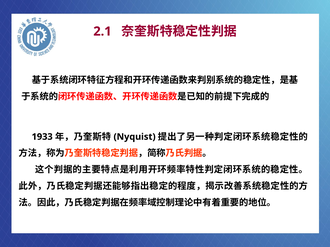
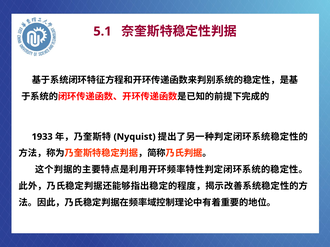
2.1: 2.1 -> 5.1 (102, 31)
